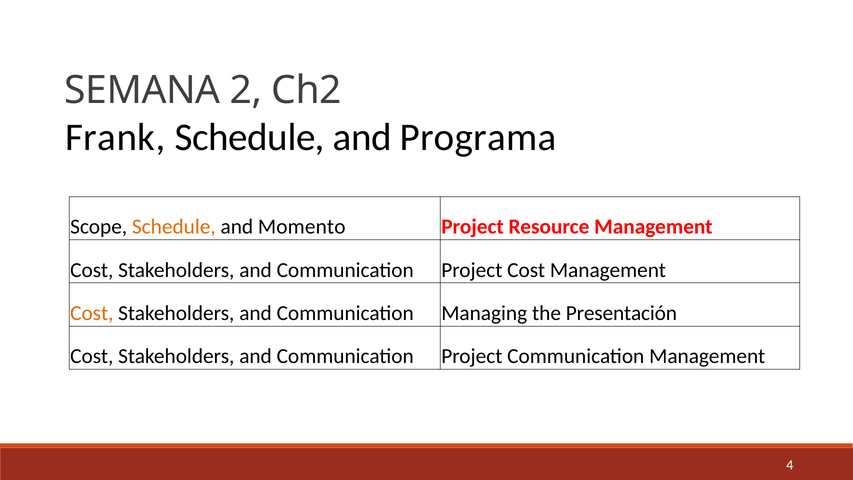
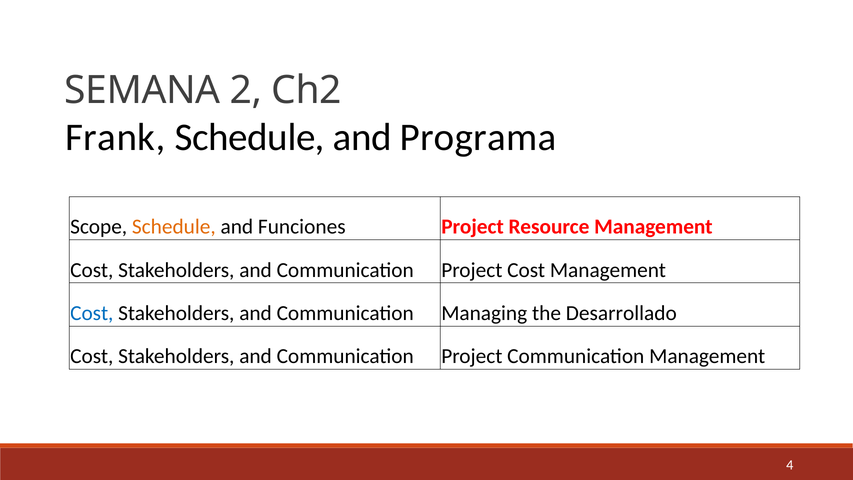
Momento: Momento -> Funciones (302, 227)
Cost colour: orange -> blue (92, 313)
Presentación: Presentación -> Desarrollado (621, 313)
